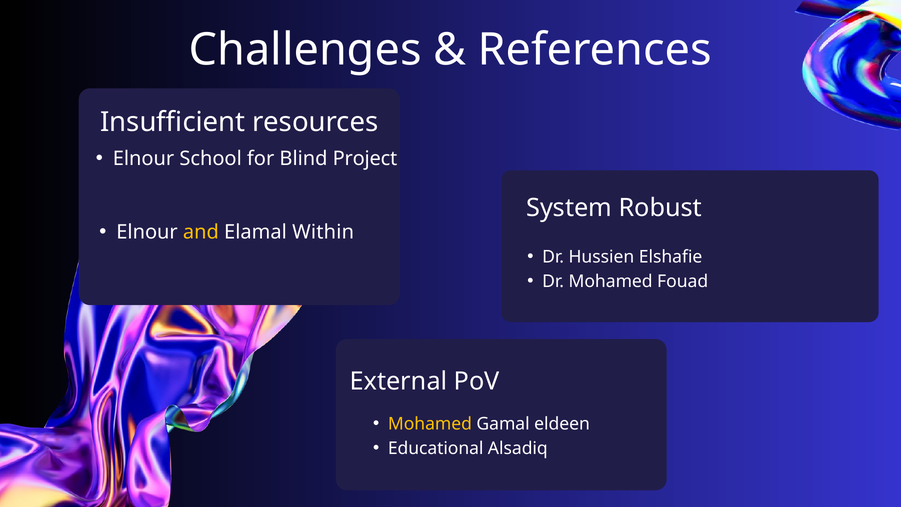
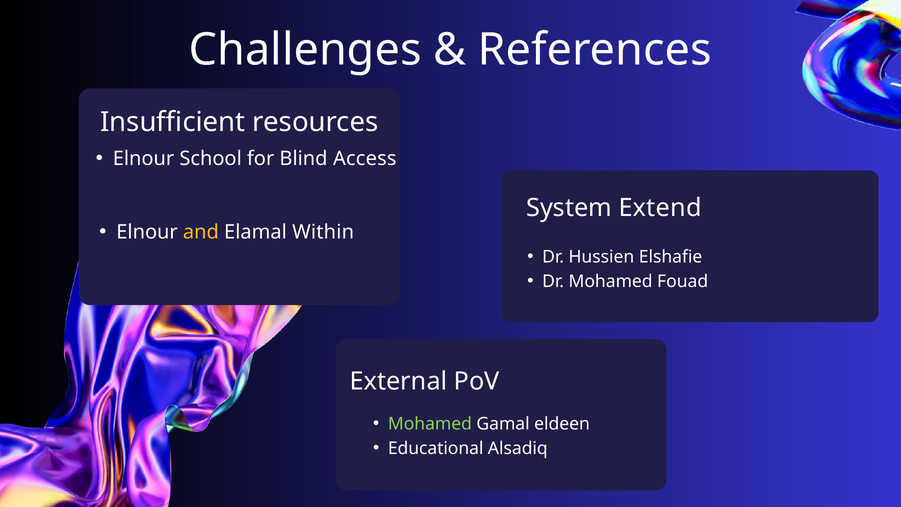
Project: Project -> Access (365, 159)
Robust: Robust -> Extend (660, 208)
Mohamed colour: yellow -> light green (430, 424)
